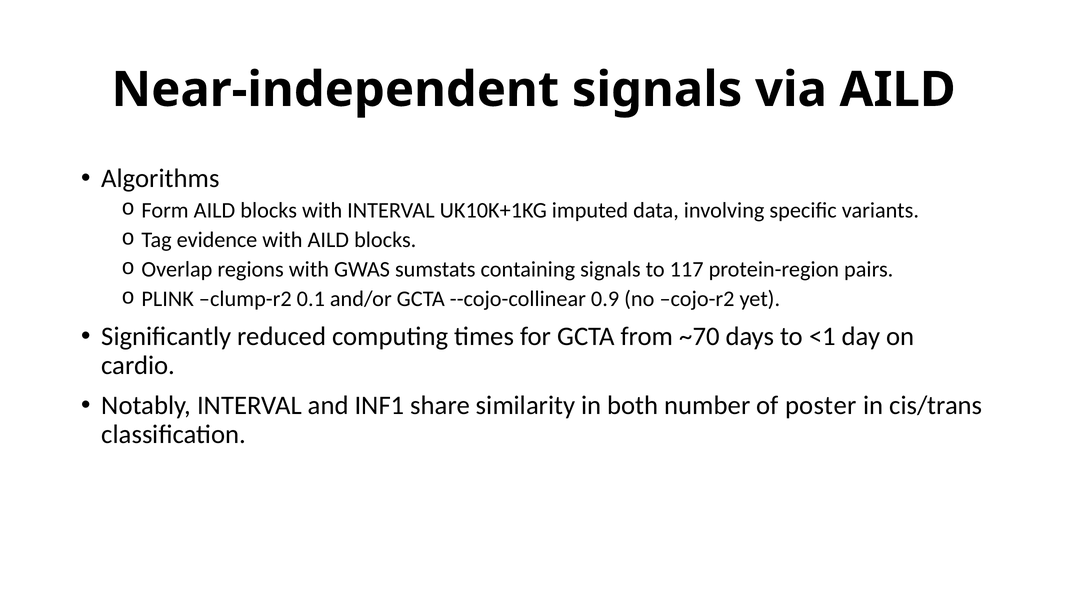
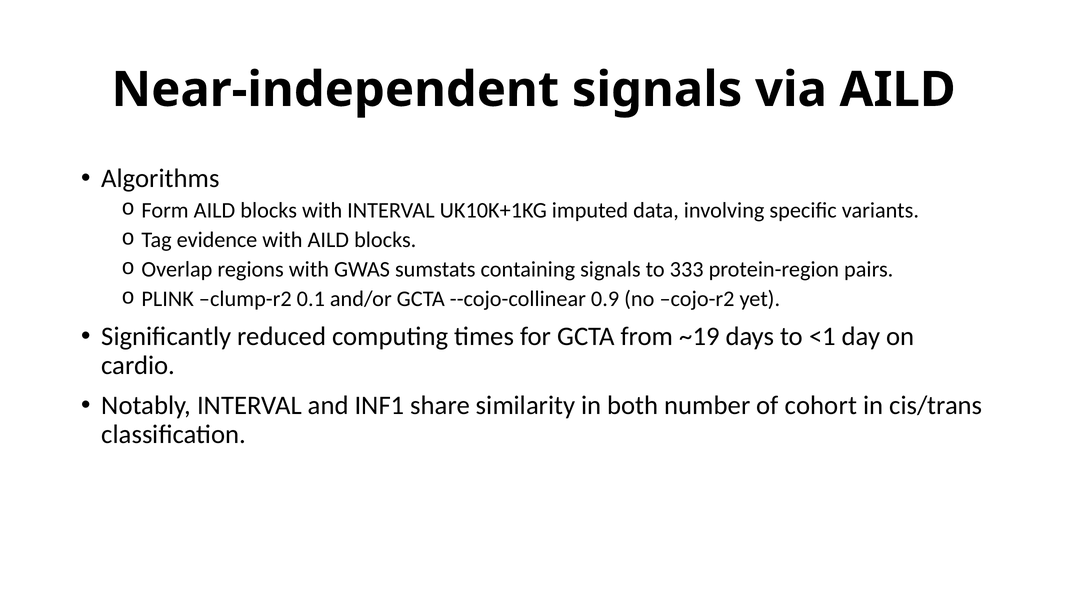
117: 117 -> 333 (687, 269)
~70: ~70 -> ~19 (699, 336)
poster: poster -> cohort (821, 405)
